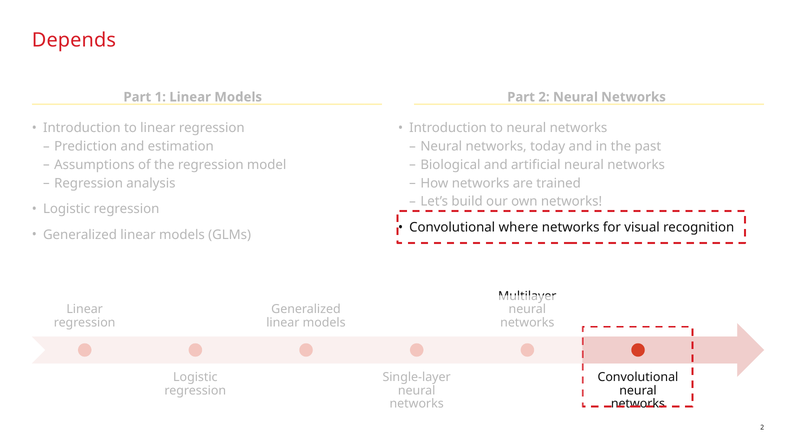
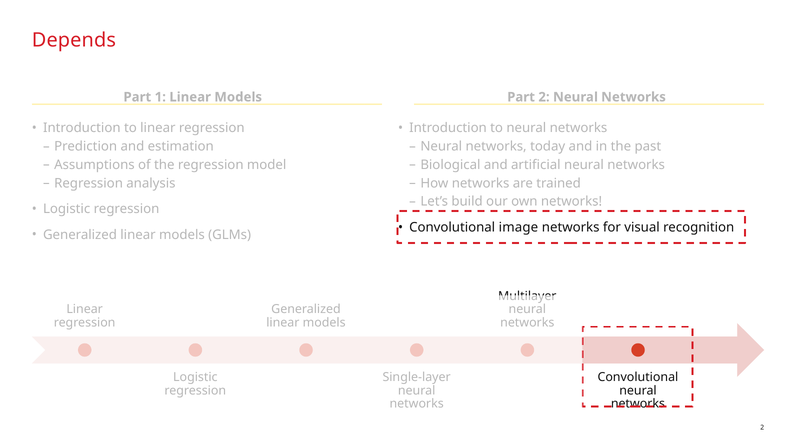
where: where -> image (518, 228)
